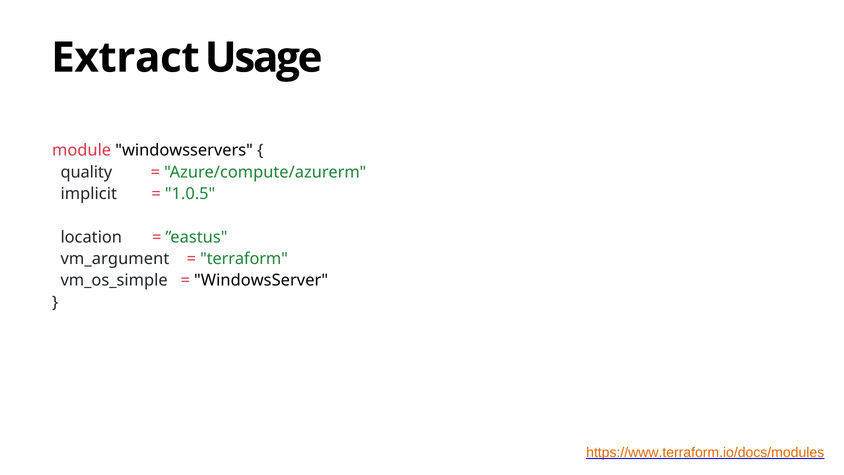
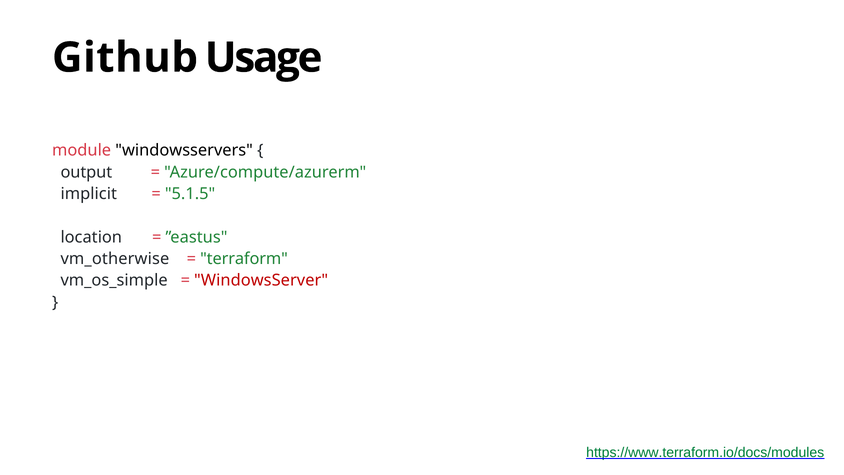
Extract: Extract -> Github (125, 58)
quality: quality -> output (86, 172)
1.0.5: 1.0.5 -> 5.1.5 (190, 194)
vm_argument: vm_argument -> vm_otherwise (115, 259)
WindowsServer colour: black -> red (261, 280)
https://www.terraform.io/docs/modules colour: orange -> green (705, 452)
